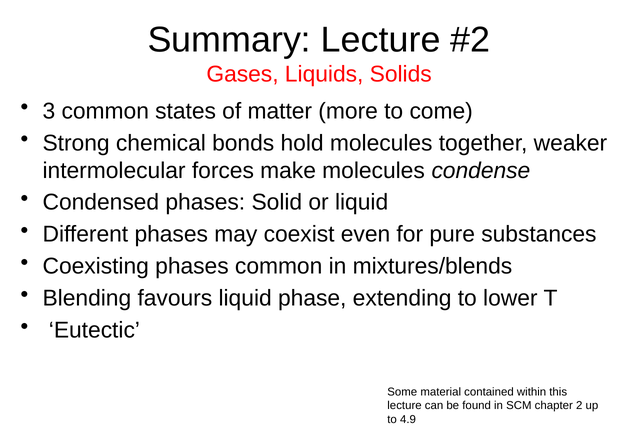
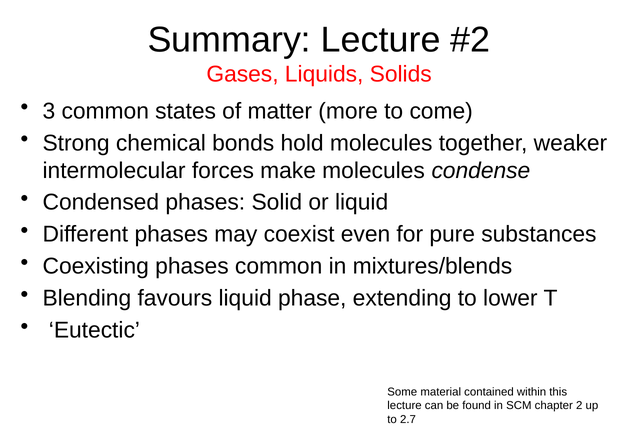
4.9: 4.9 -> 2.7 (408, 420)
